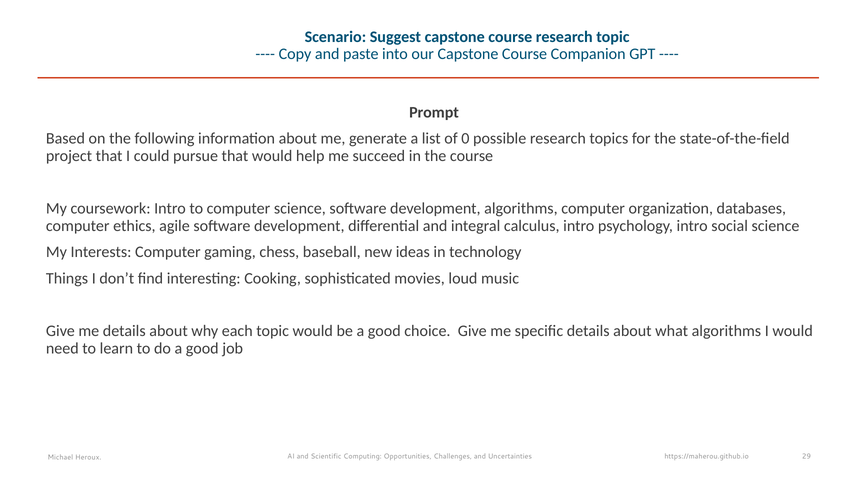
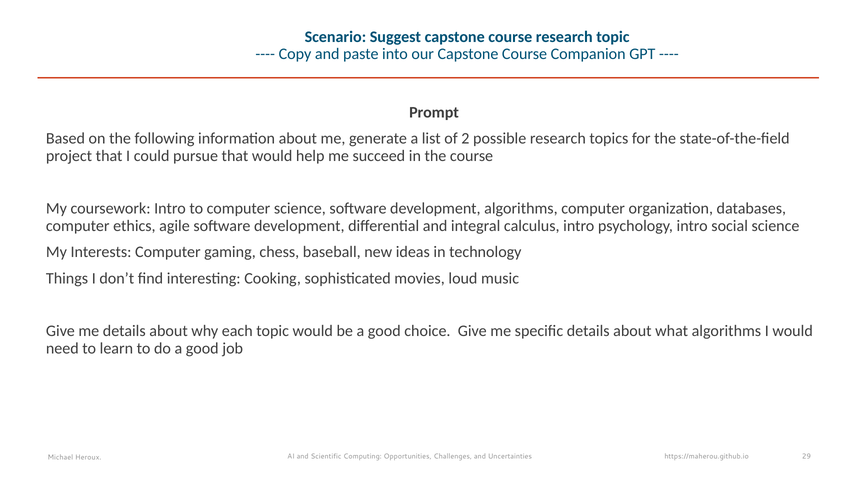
0: 0 -> 2 (465, 139)
